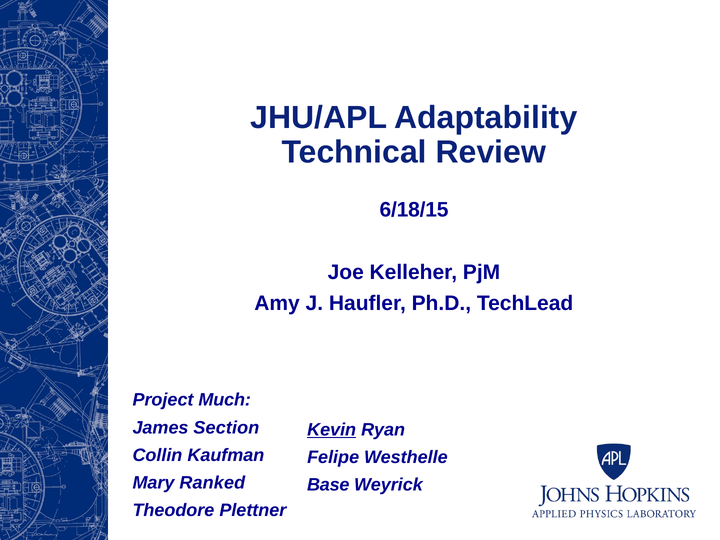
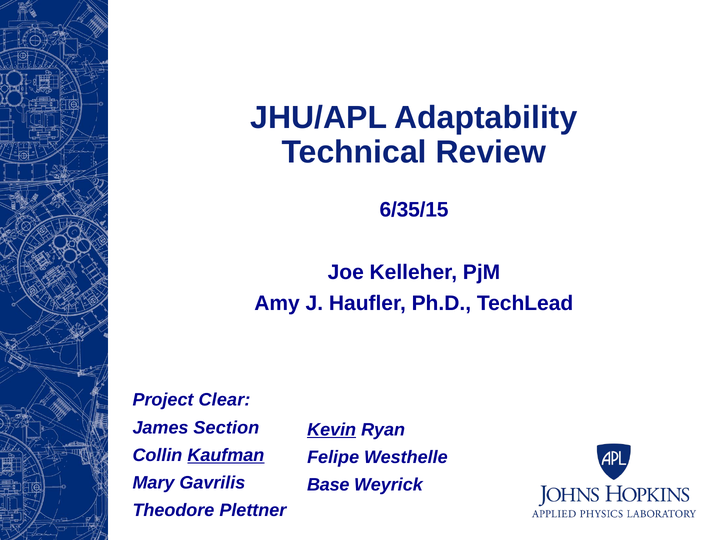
6/18/15: 6/18/15 -> 6/35/15 (414, 210)
Much: Much -> Clear (225, 400)
Kaufman underline: none -> present (226, 455)
Ranked: Ranked -> Gavrilis (212, 483)
